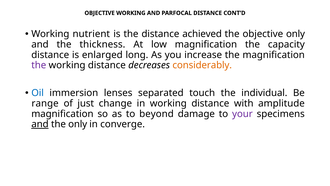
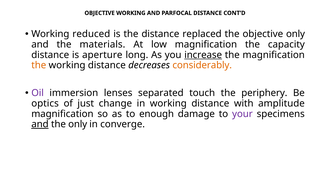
nutrient: nutrient -> reduced (91, 34)
achieved: achieved -> replaced (202, 34)
thickness: thickness -> materials (102, 44)
enlarged: enlarged -> aperture (102, 55)
increase underline: none -> present (203, 55)
the colour: purple -> orange (39, 65)
Oil colour: blue -> purple (38, 93)
individual: individual -> periphery (264, 93)
range: range -> optics (45, 103)
beyond: beyond -> enough (157, 114)
